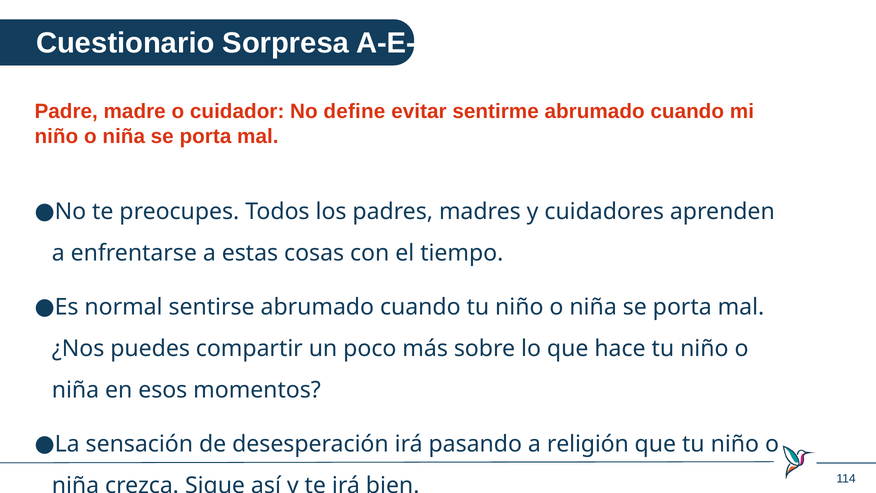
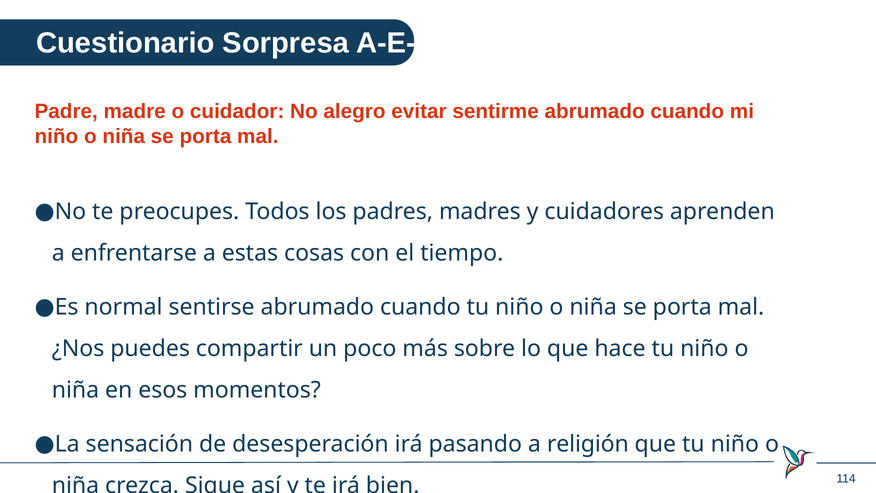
define: define -> alegro (355, 111)
